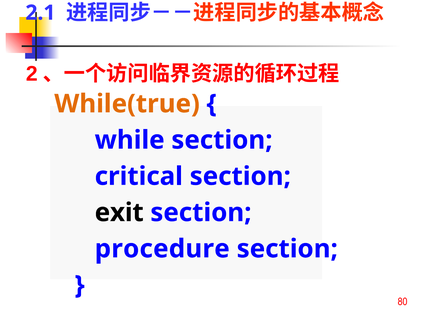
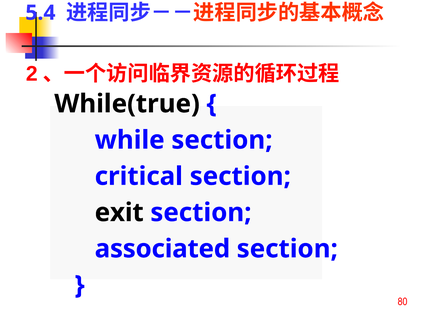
2.1: 2.1 -> 5.4 (40, 13)
While(true colour: orange -> black (127, 104)
procedure: procedure -> associated (162, 249)
